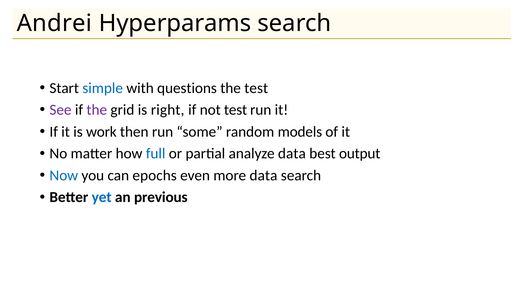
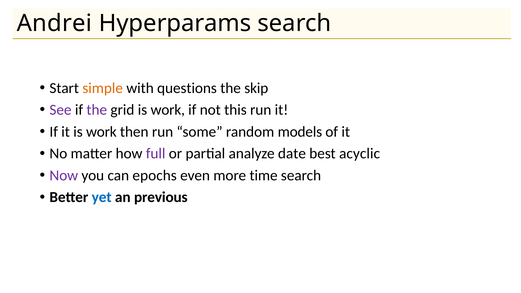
simple colour: blue -> orange (103, 88)
the test: test -> skip (256, 88)
grid is right: right -> work (168, 110)
not test: test -> this (235, 110)
full colour: blue -> purple (156, 154)
analyze data: data -> date (292, 154)
output: output -> acyclic (360, 154)
Now colour: blue -> purple (64, 175)
more data: data -> time (264, 175)
